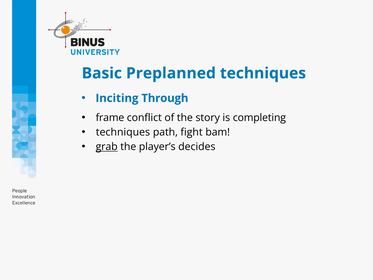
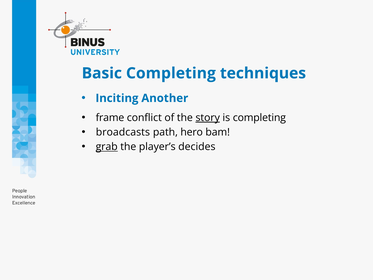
Basic Preplanned: Preplanned -> Completing (171, 73)
Through: Through -> Another (165, 98)
story underline: none -> present (208, 118)
techniques: techniques -> broadcasts (123, 132)
fight: fight -> hero (192, 132)
